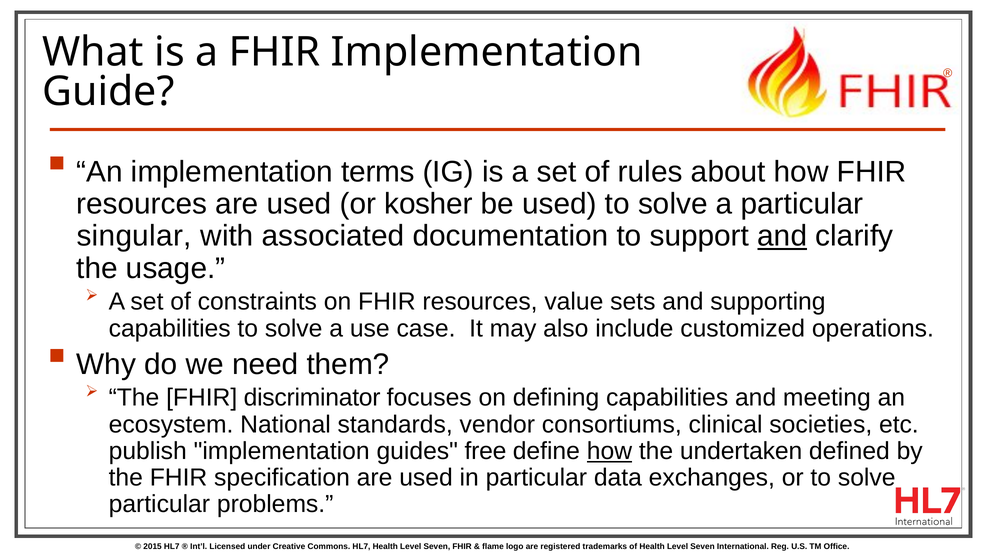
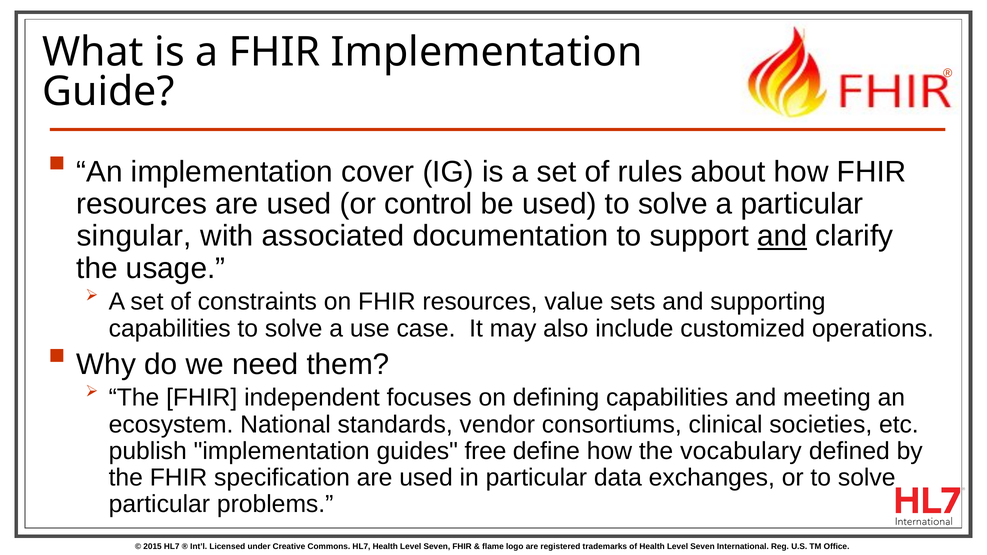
terms: terms -> cover (378, 172)
kosher: kosher -> control (428, 204)
discriminator: discriminator -> independent (312, 398)
how underline: present -> none (609, 451)
undertaken: undertaken -> vocabulary (741, 451)
